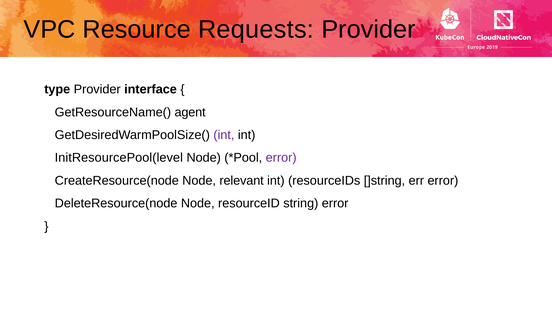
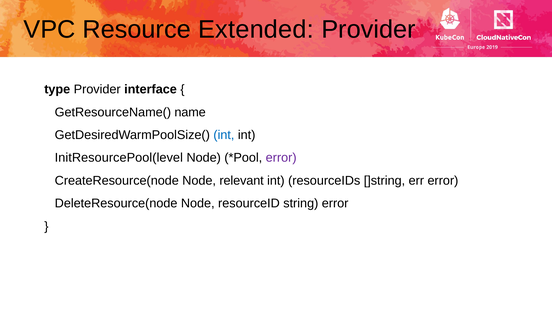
Requests: Requests -> Extended (256, 29)
agent: agent -> name (190, 112)
int colour: purple -> blue (224, 135)
